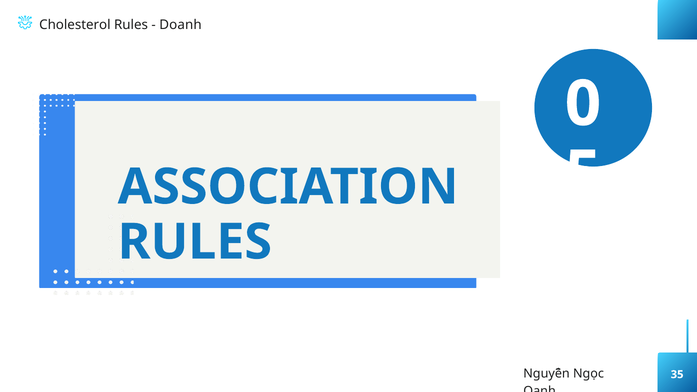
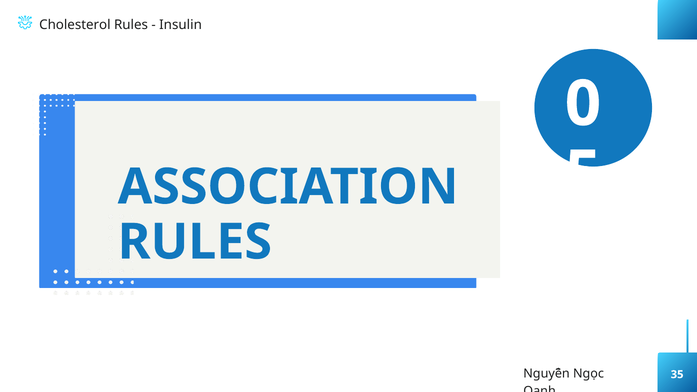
Doanh: Doanh -> Insulin (181, 25)
